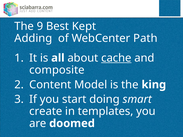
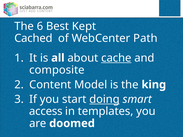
9: 9 -> 6 (40, 26)
Adding: Adding -> Cached (33, 38)
doing underline: none -> present (104, 99)
create: create -> access (46, 111)
